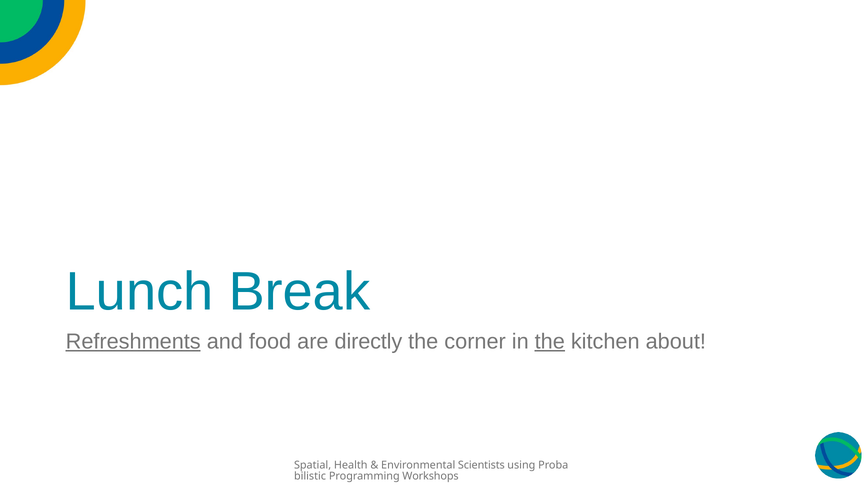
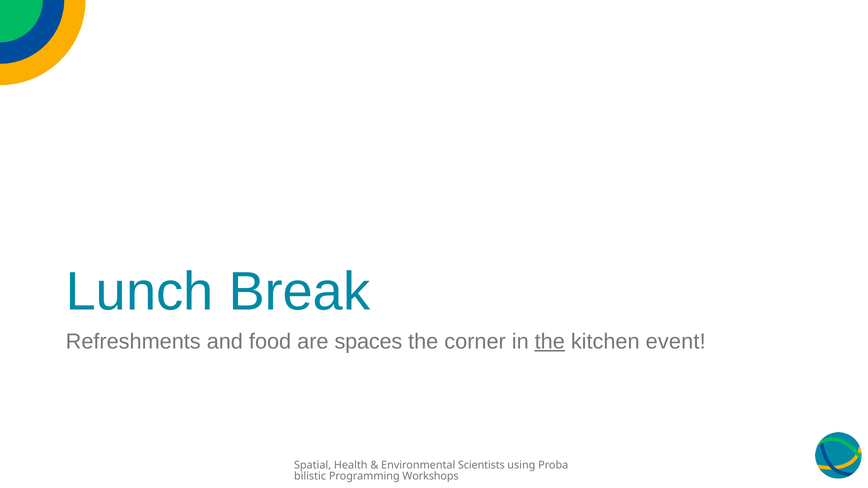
Refreshments underline: present -> none (133, 342)
directly: directly -> spaces (368, 342)
about: about -> event (676, 342)
